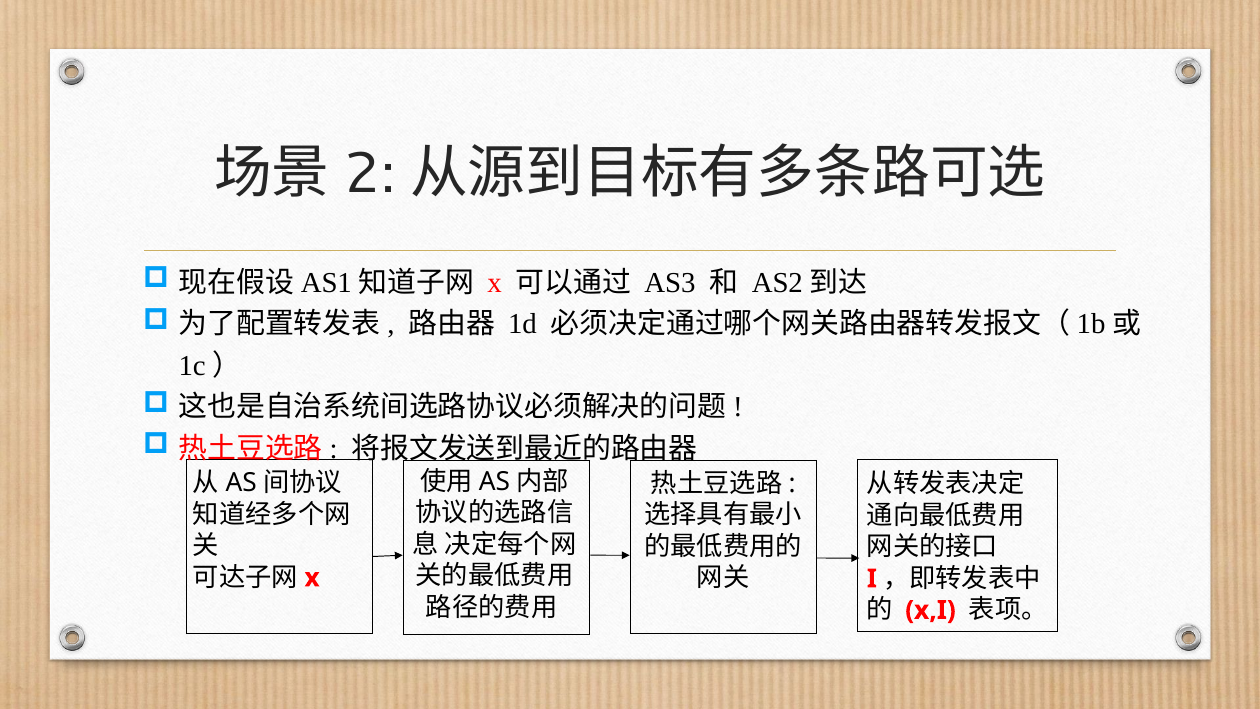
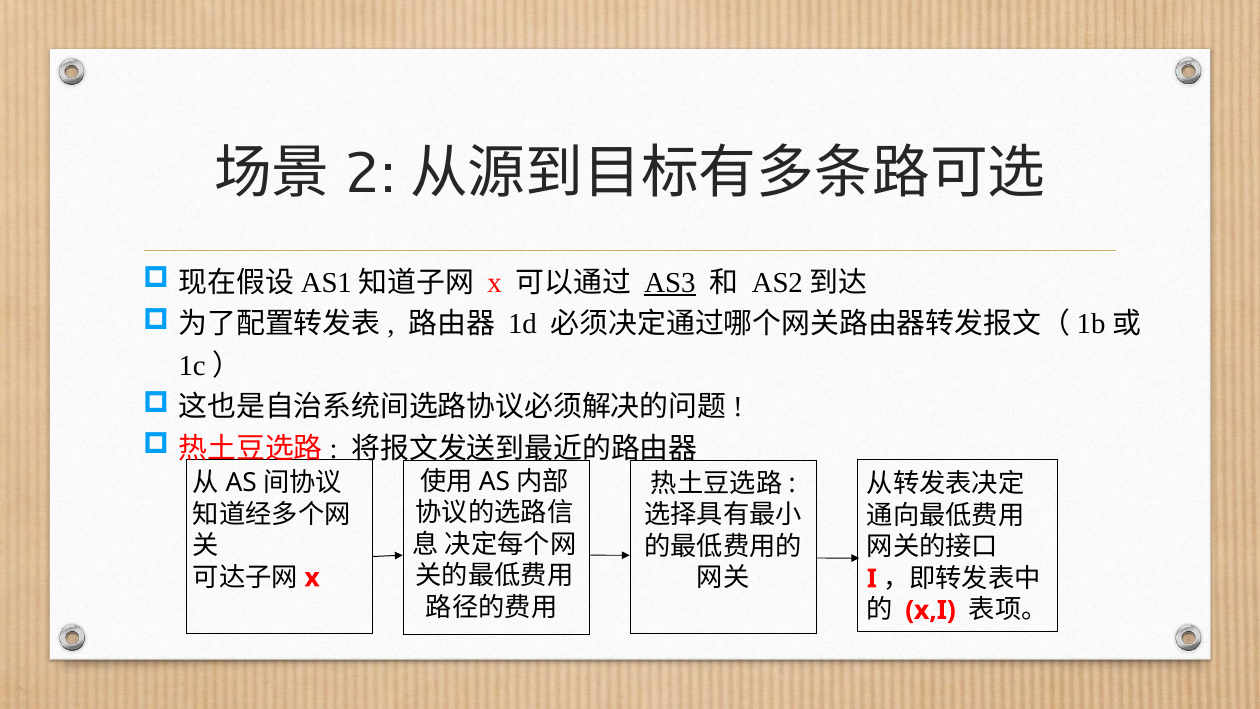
AS3 underline: none -> present (670, 283)
